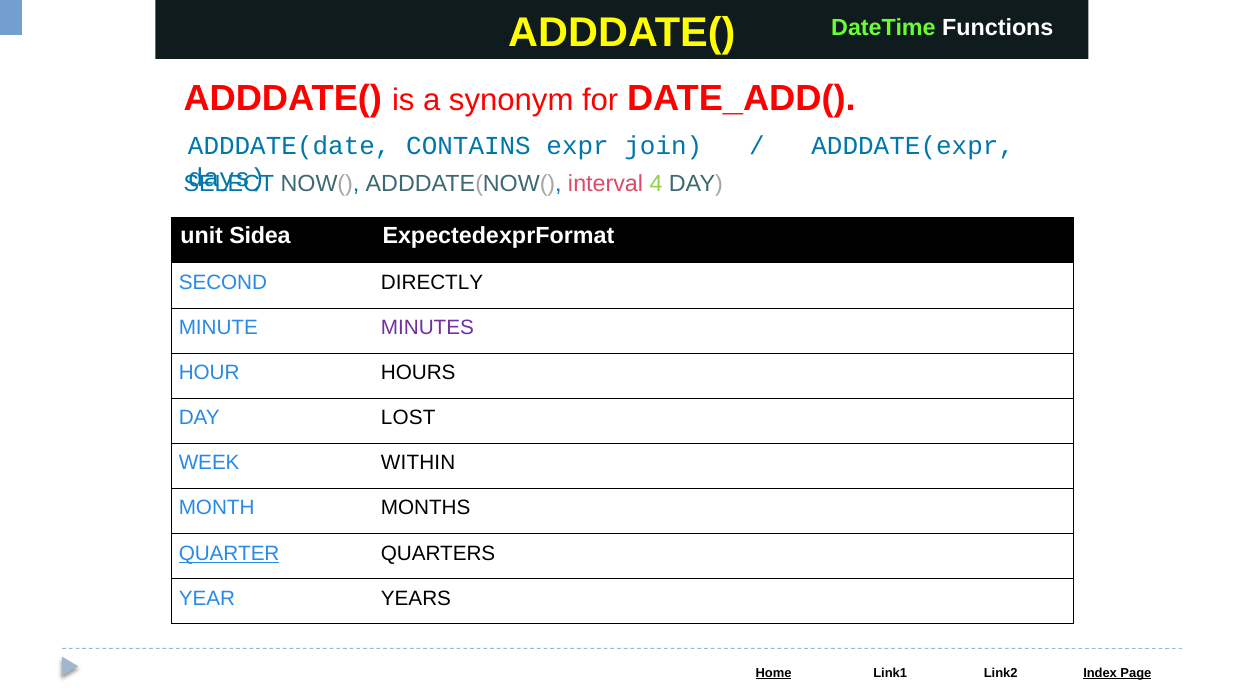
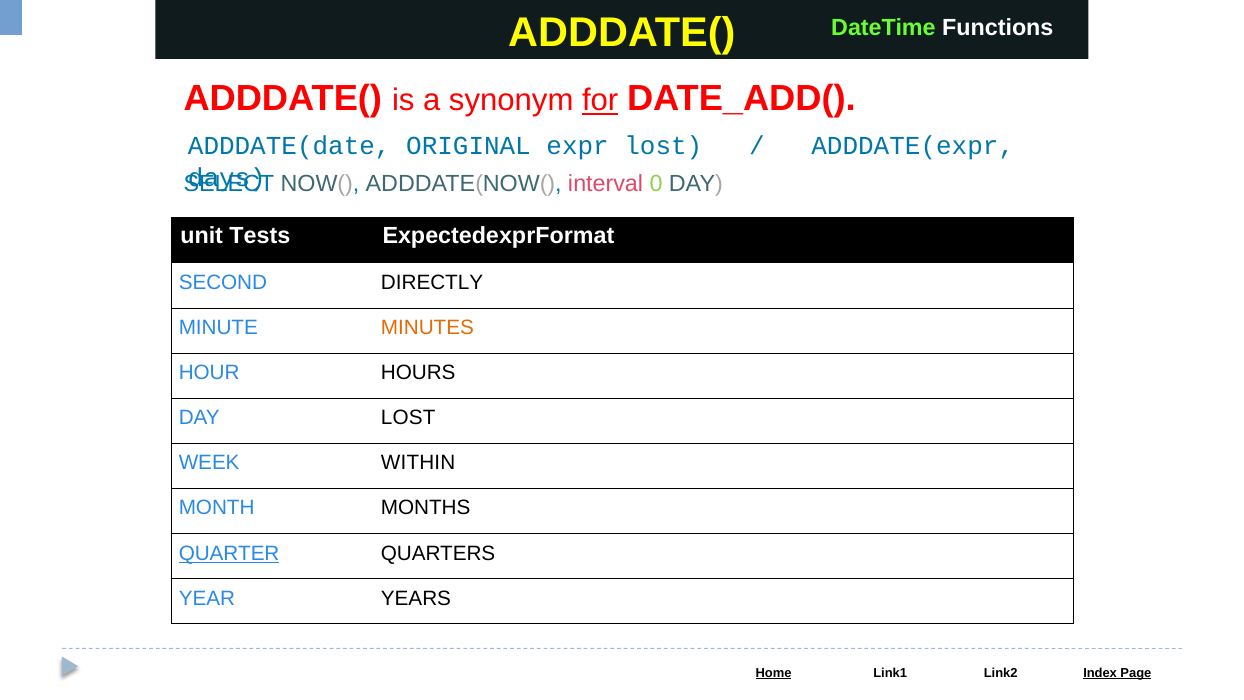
for underline: none -> present (600, 101)
CONTAINS: CONTAINS -> ORIGINAL (468, 146)
expr join: join -> lost (663, 146)
4: 4 -> 0 (656, 183)
Sidea: Sidea -> Tests (260, 236)
MINUTES colour: purple -> orange (427, 327)
